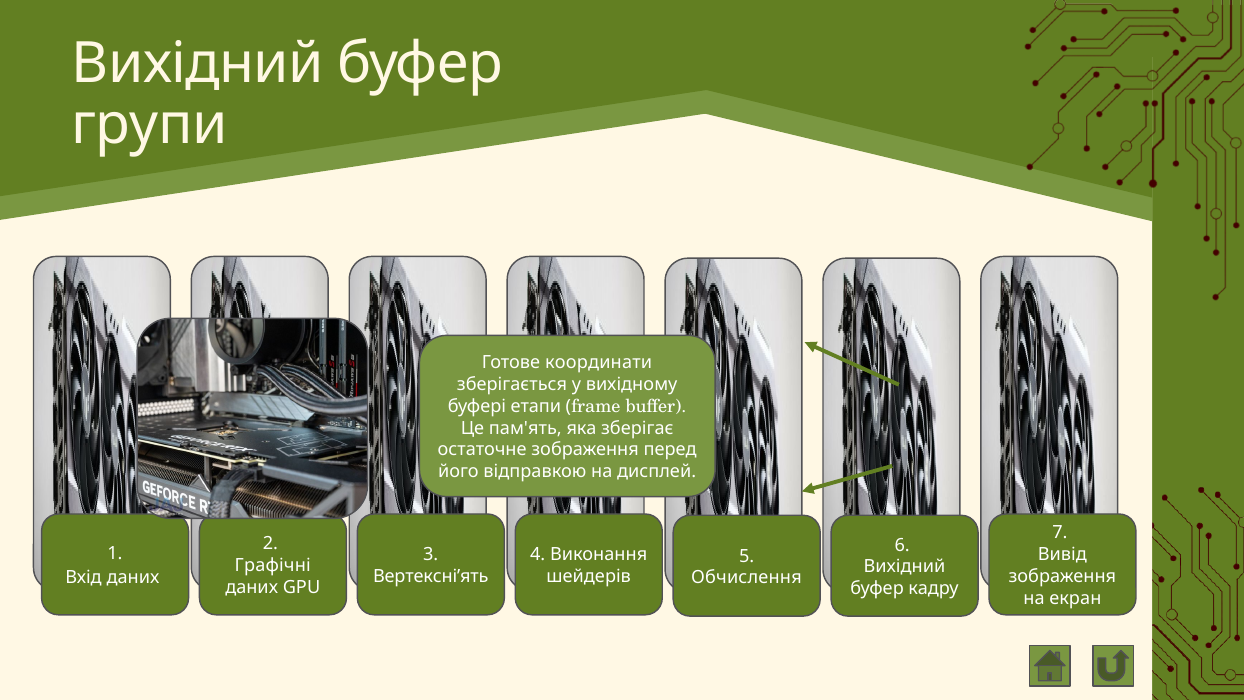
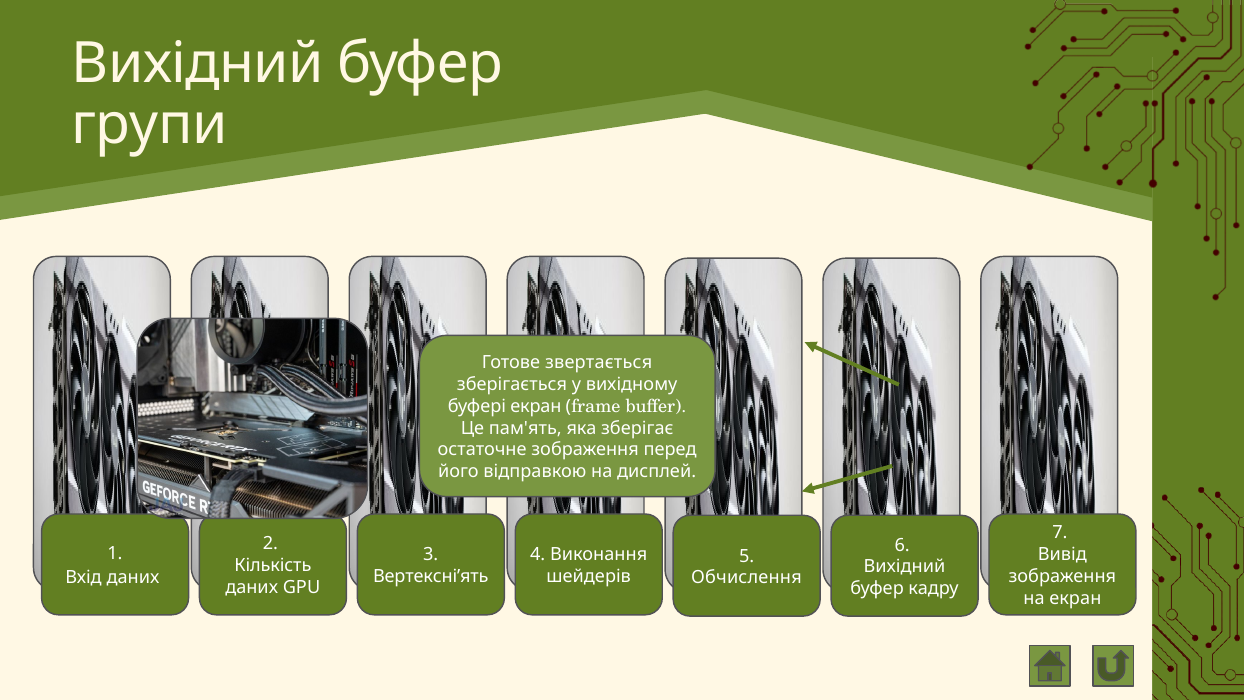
координати: координати -> звертається (599, 363)
буфері етапи: етапи -> екран (536, 406)
Графічні: Графічні -> Кількість (273, 565)
